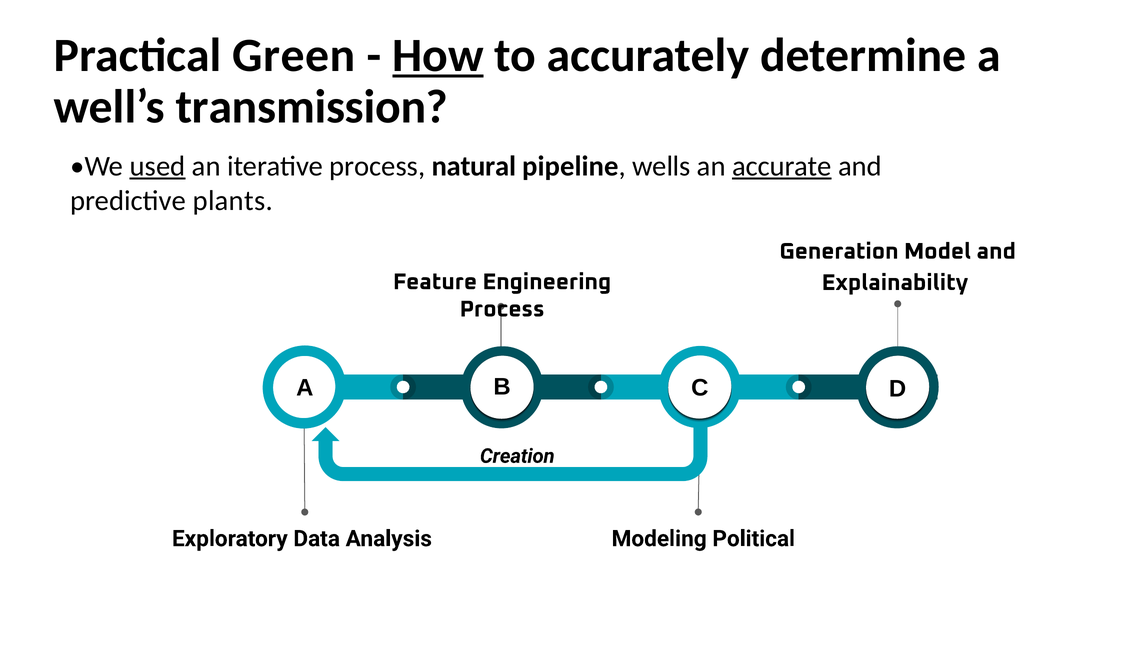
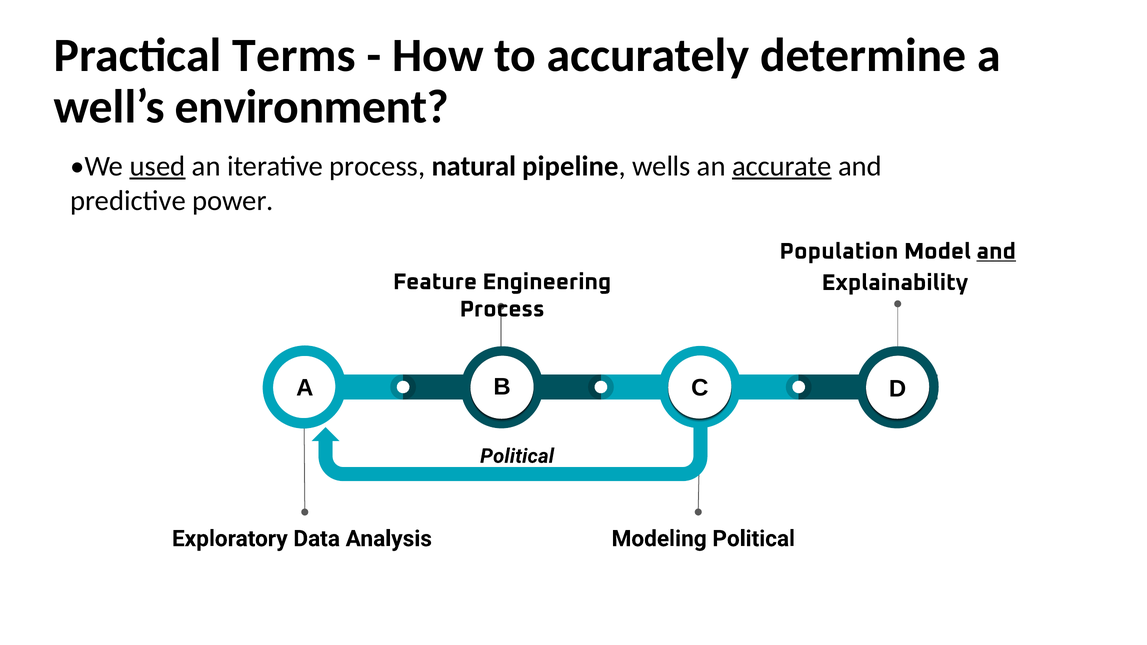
Green: Green -> Terms (294, 55)
How underline: present -> none (438, 55)
transmission: transmission -> environment (312, 107)
plants: plants -> power (233, 201)
Generation: Generation -> Population (839, 251)
and underline: none -> present (996, 251)
Creation: Creation -> Political (517, 456)
